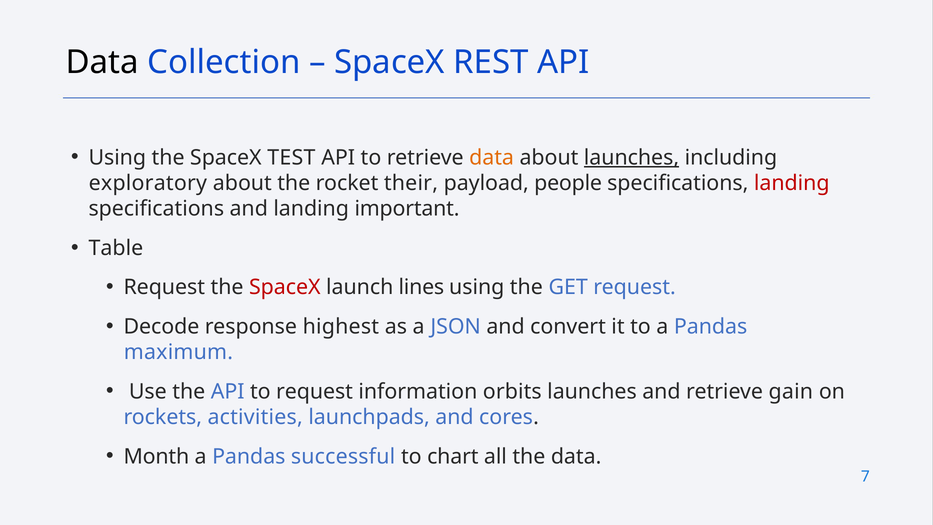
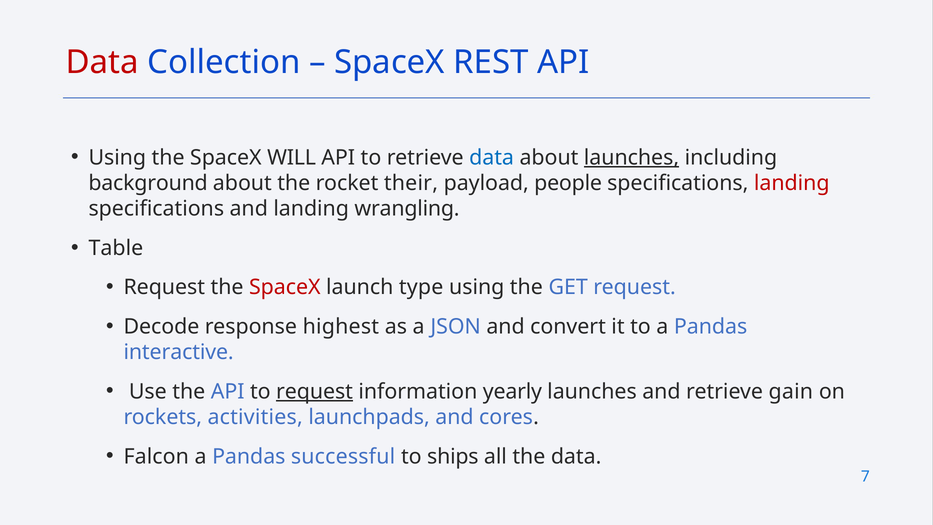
Data colour: black -> red (102, 62)
TEST: TEST -> WILL (292, 157)
data colour: orange -> blue (492, 157)
exploratory: exploratory -> background (148, 183)
important: important -> wrangling (407, 209)
lines: lines -> type (421, 287)
maximum: maximum -> interactive (179, 352)
request underline: none -> present (315, 391)
orbits: orbits -> yearly (512, 391)
Month: Month -> Falcon (156, 456)
chart: chart -> ships (453, 456)
